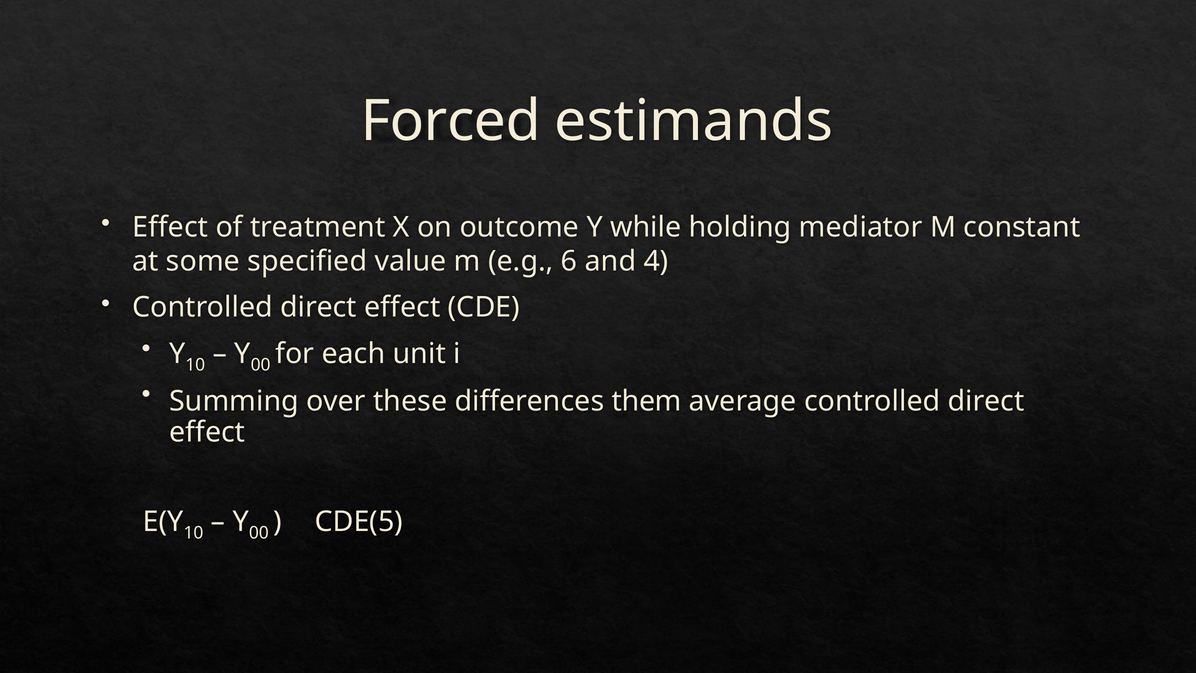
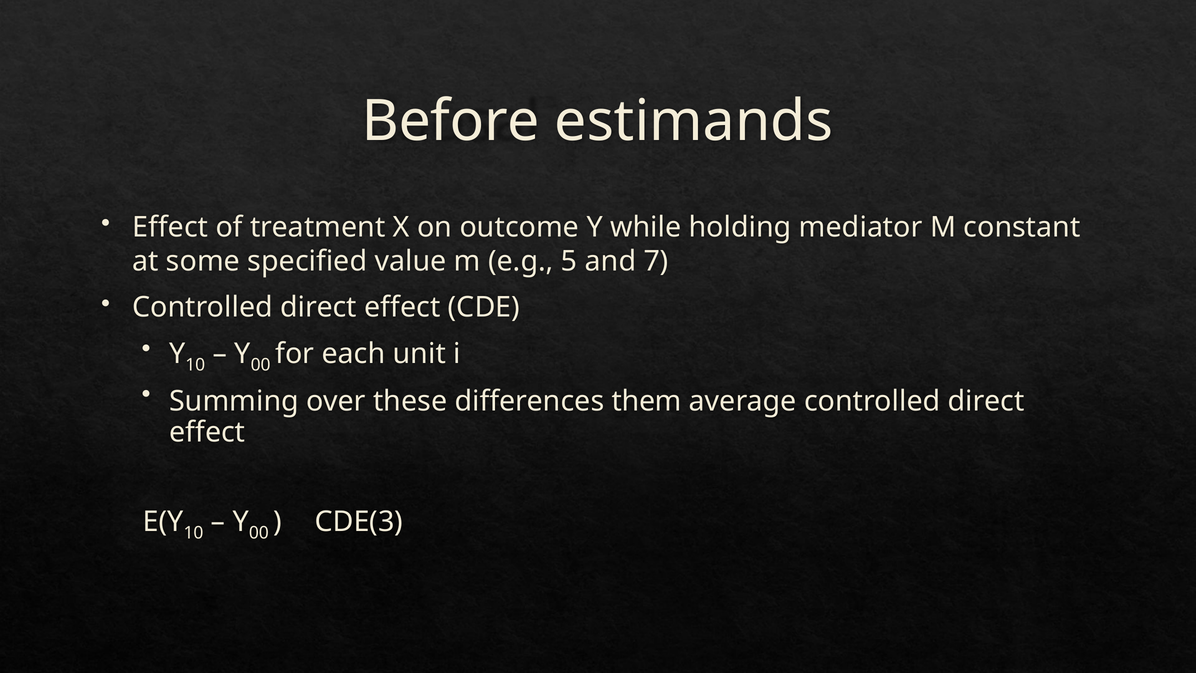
Forced: Forced -> Before (451, 121)
6: 6 -> 5 (569, 261)
4: 4 -> 7 (656, 261)
CDE(5: CDE(5 -> CDE(3 (359, 522)
